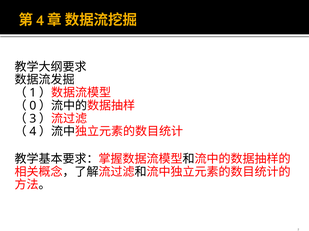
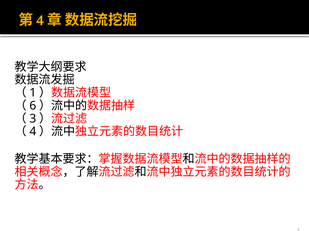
0: 0 -> 6 (33, 106)
